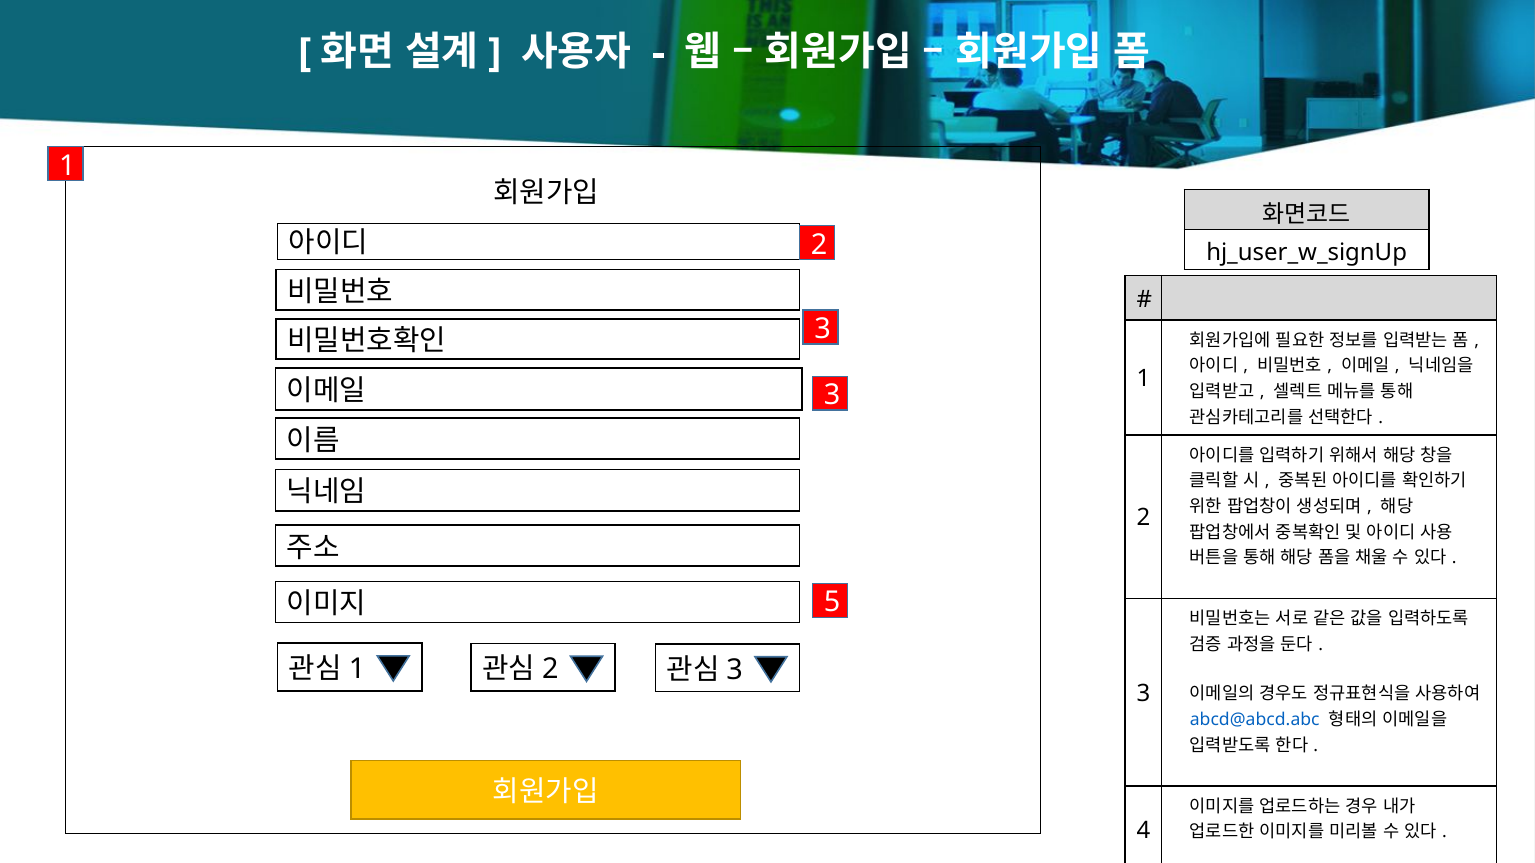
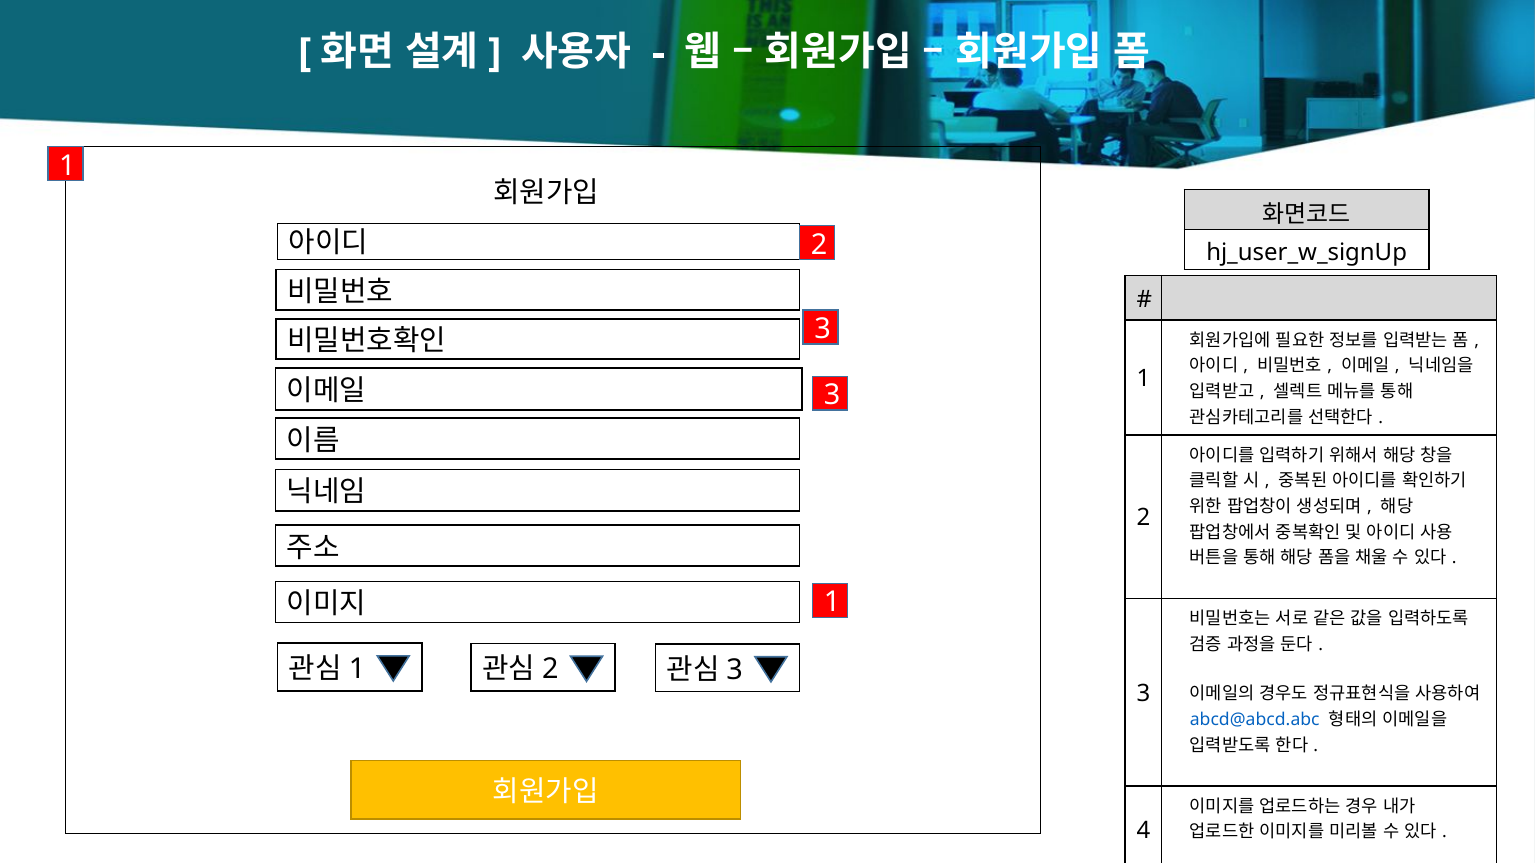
5: 5 -> 1 (832, 603)
